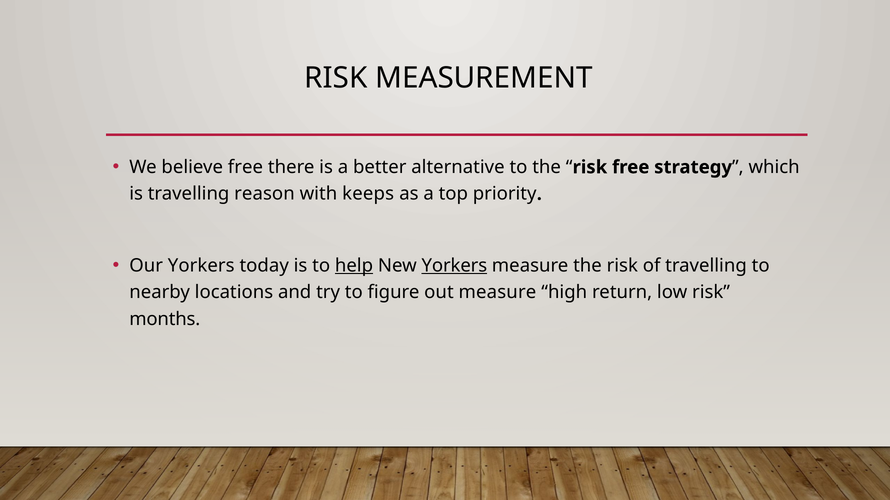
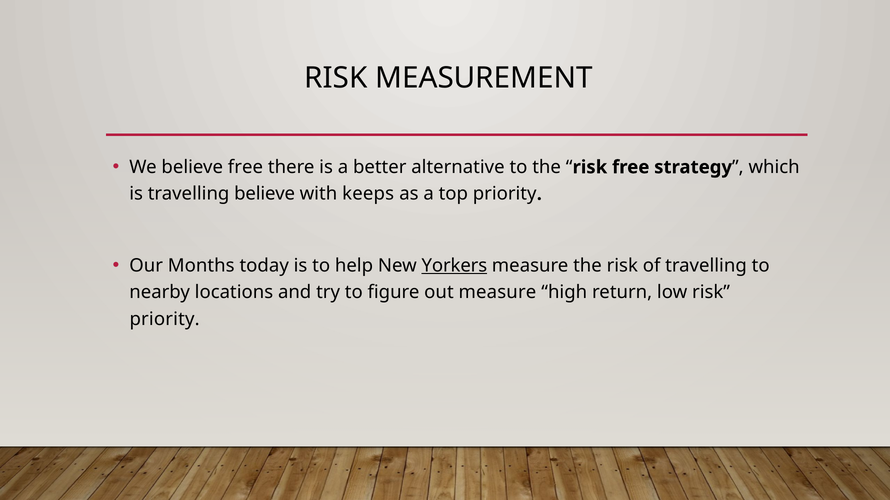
travelling reason: reason -> believe (265, 194)
Our Yorkers: Yorkers -> Months (201, 266)
help underline: present -> none (354, 266)
months: months -> priority (165, 319)
